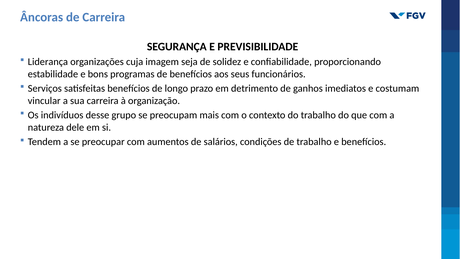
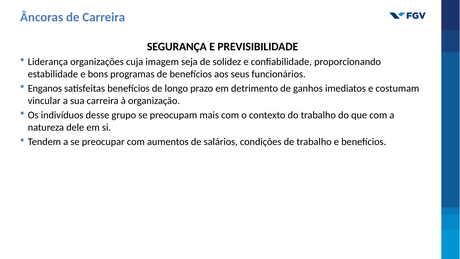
Serviços: Serviços -> Enganos (45, 88)
